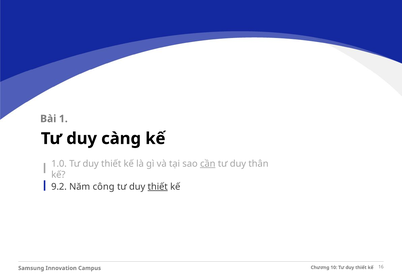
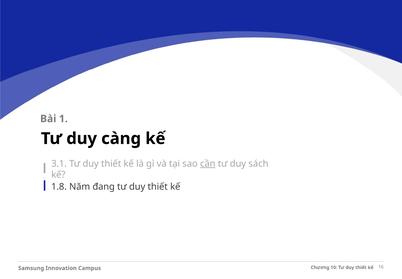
1.0: 1.0 -> 3.1 (59, 163)
thân: thân -> sách (258, 163)
9.2: 9.2 -> 1.8 (59, 186)
công: công -> đang (104, 186)
thiết underline: present -> none (158, 186)
